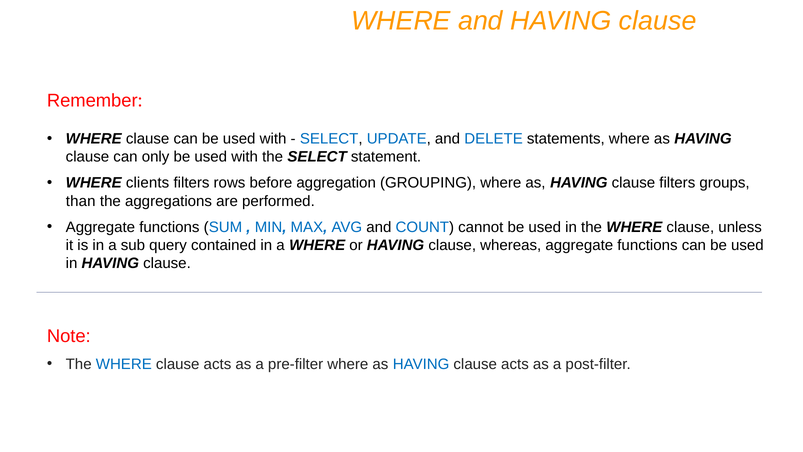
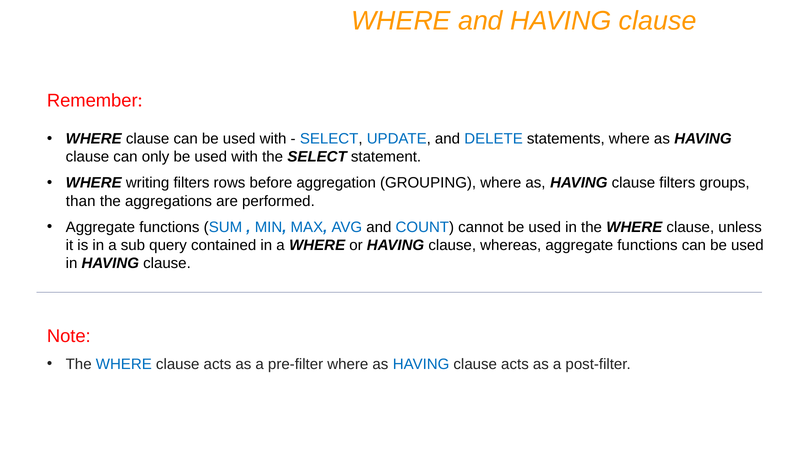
clients: clients -> writing (148, 183)
